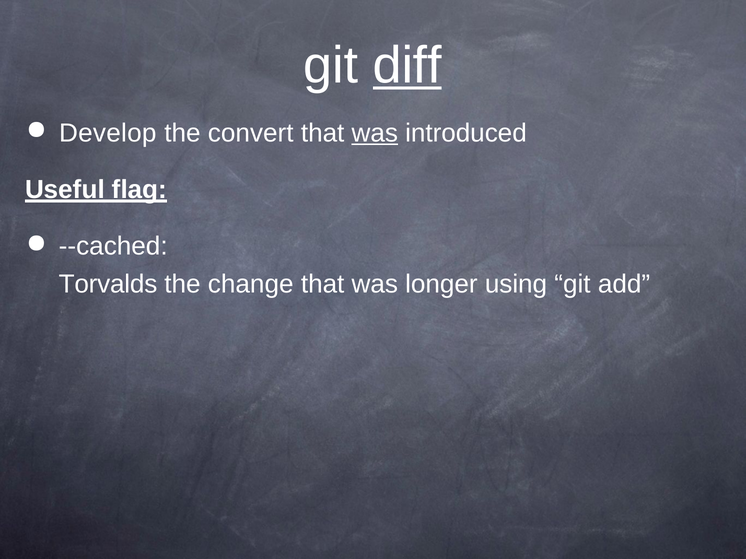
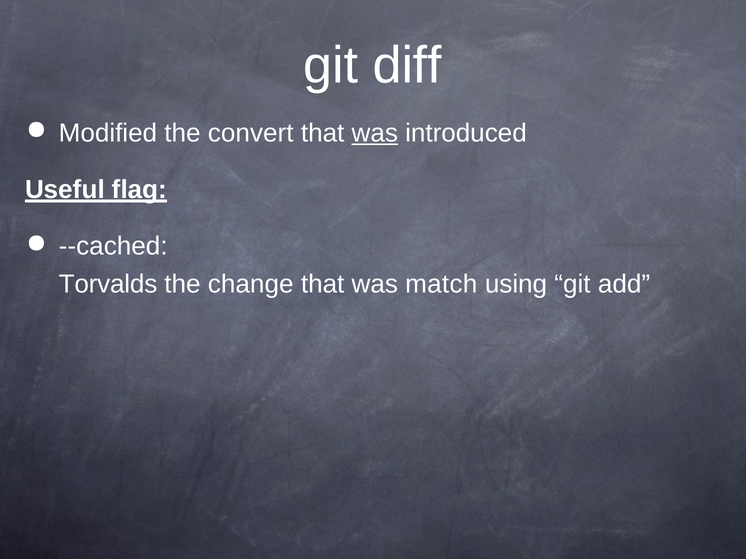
diff underline: present -> none (407, 65)
Develop: Develop -> Modified (108, 133)
longer: longer -> match (441, 284)
